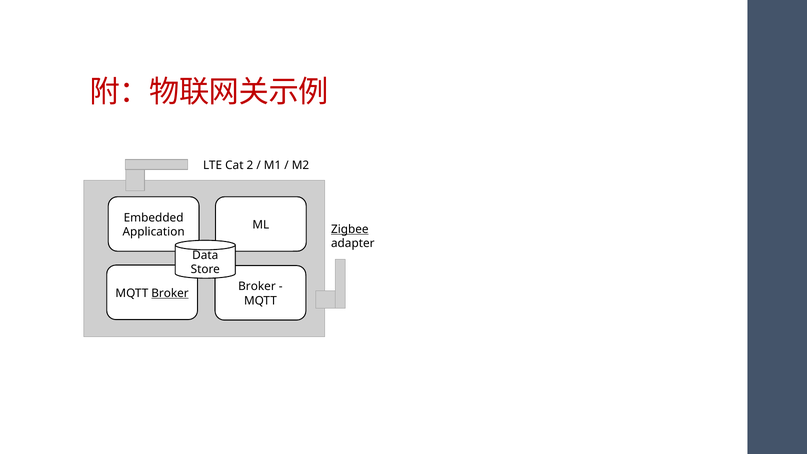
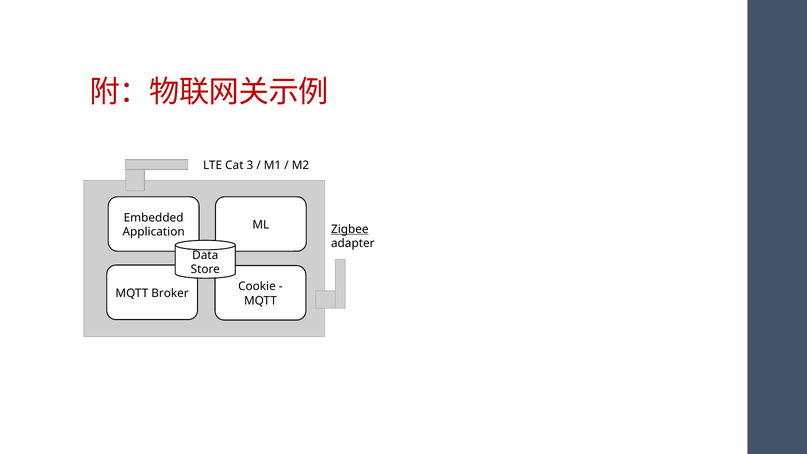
2: 2 -> 3 (250, 166)
Broker: Broker -> Cookie (257, 287)
Broker underline: present -> none (170, 293)
